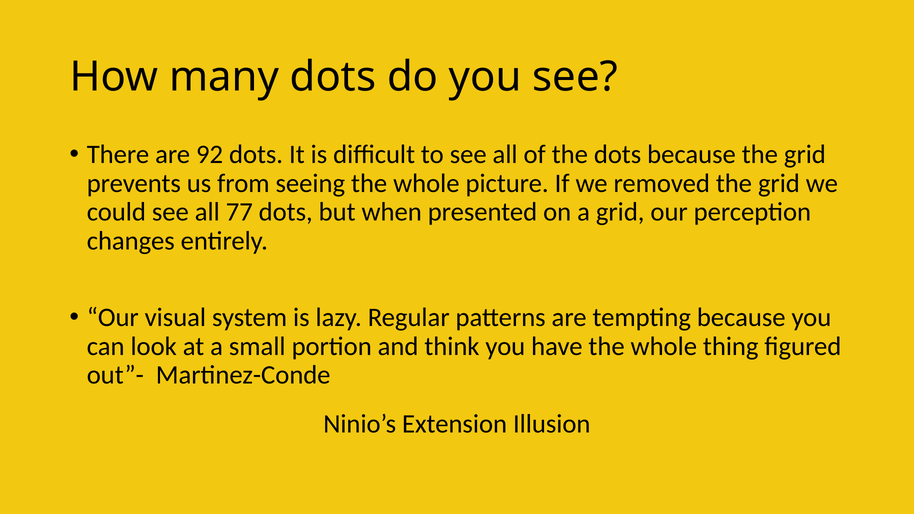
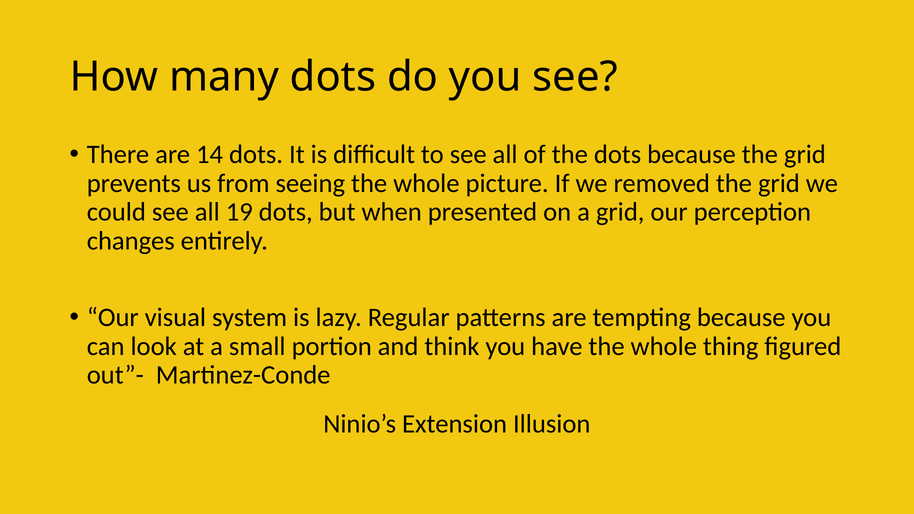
92: 92 -> 14 (210, 155)
77: 77 -> 19 (239, 212)
